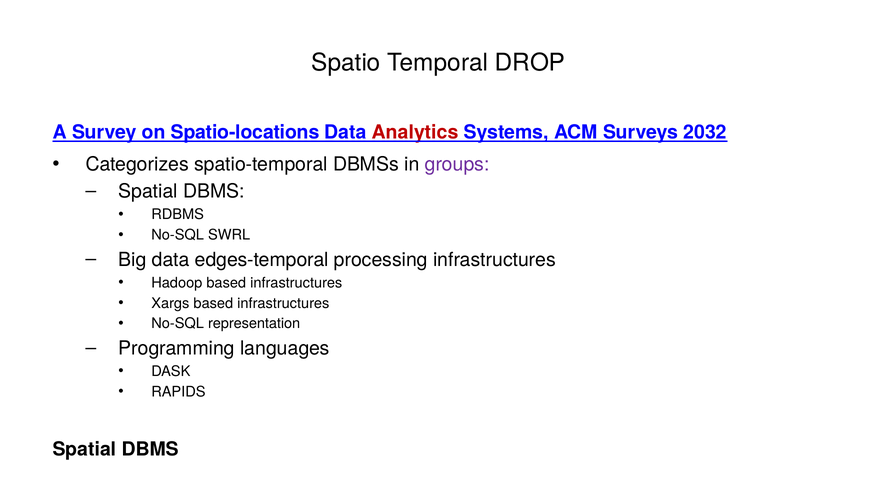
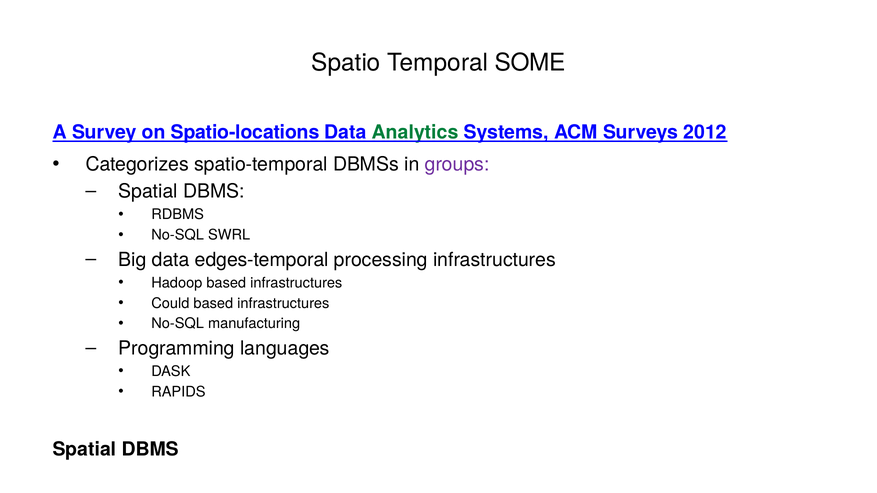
DROP: DROP -> SOME (530, 63)
Analytics colour: red -> green (415, 133)
2032: 2032 -> 2012 (705, 133)
Xargs: Xargs -> Could (170, 303)
representation: representation -> manufacturing (254, 324)
